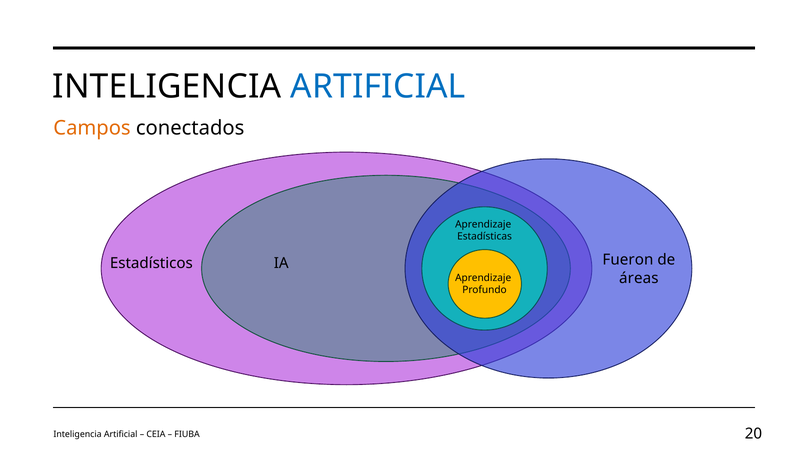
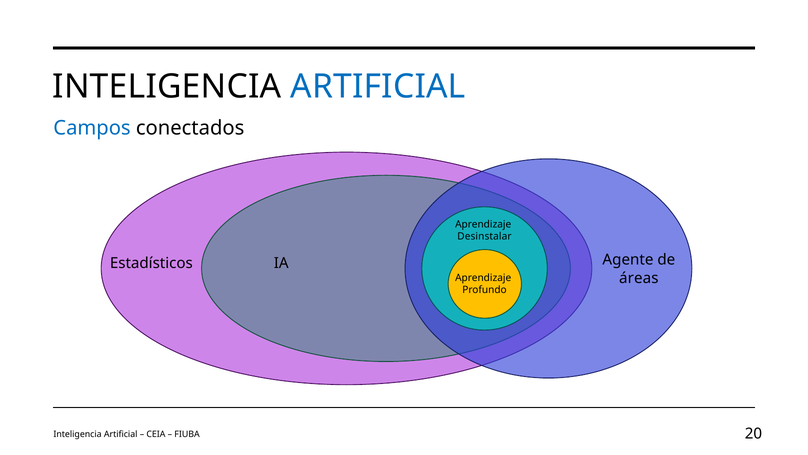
Campos colour: orange -> blue (92, 128)
Estadísticas: Estadísticas -> Desinstalar (484, 236)
Fueron: Fueron -> Agente (628, 260)
